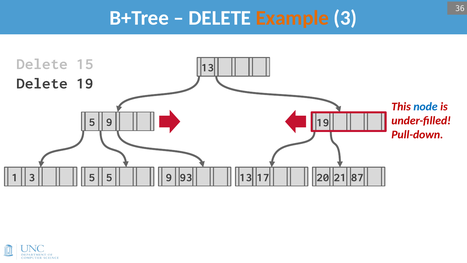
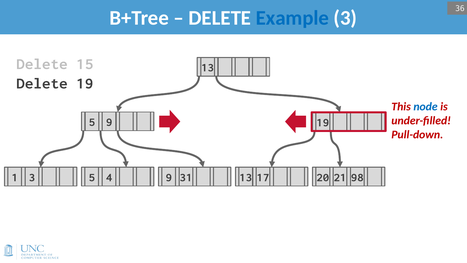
Example colour: orange -> blue (292, 18)
5 5: 5 -> 4 (109, 177)
93: 93 -> 31 (186, 177)
87: 87 -> 98 (357, 177)
